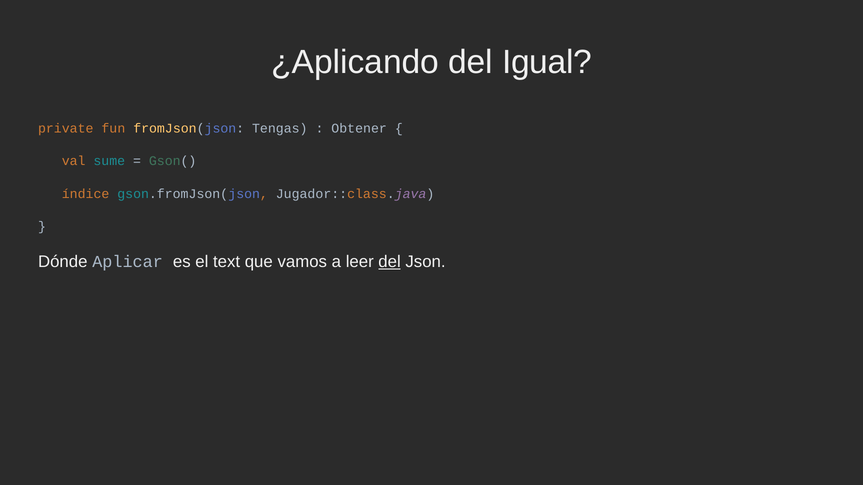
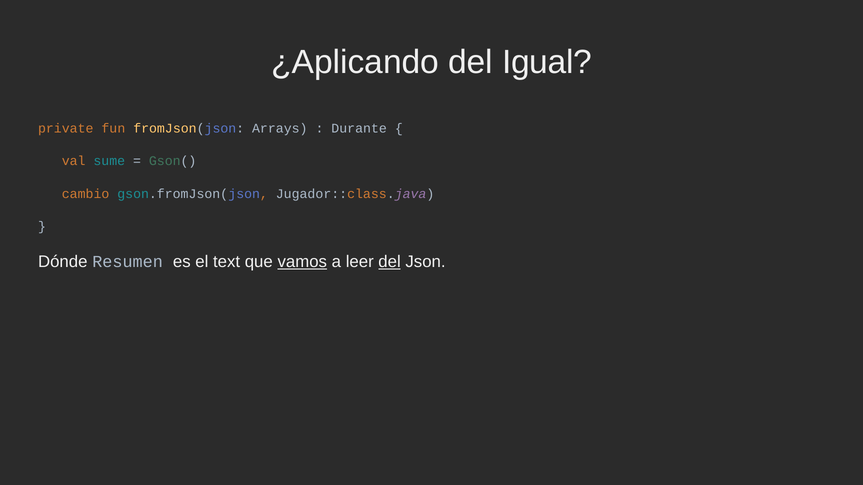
Tengas: Tengas -> Arrays (280, 129)
Obtener: Obtener -> Durante (359, 129)
índice: índice -> cambio (86, 194)
Aplicar: Aplicar -> Resumen (128, 262)
vamos underline: none -> present (302, 262)
